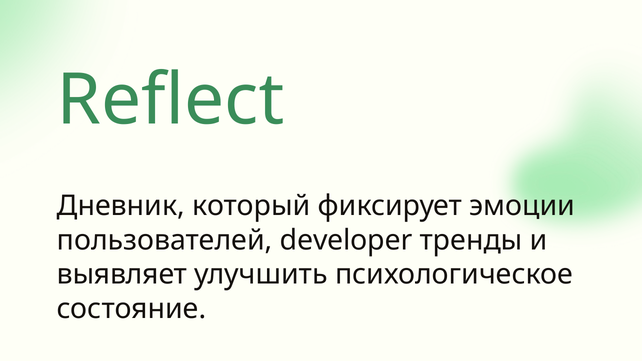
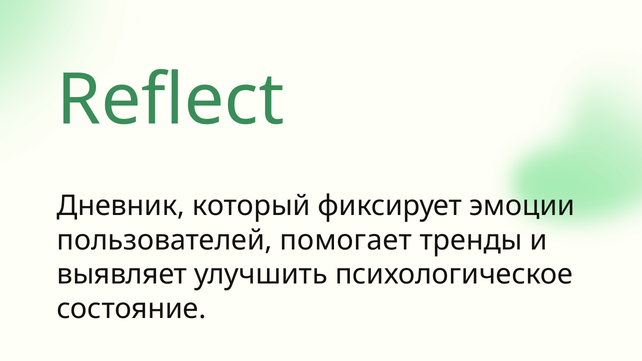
developer: developer -> помогает (346, 240)
